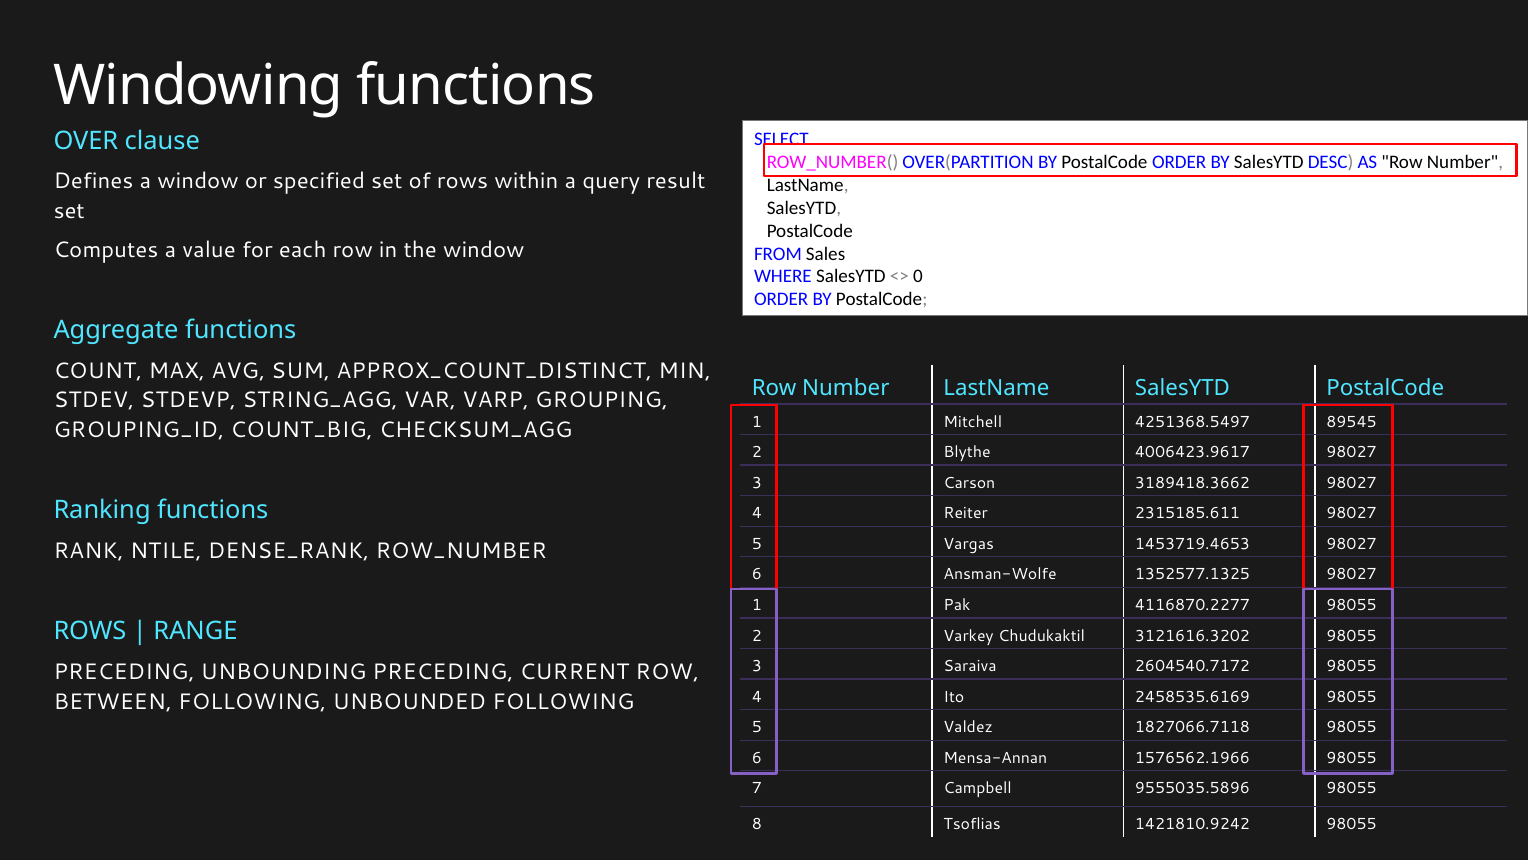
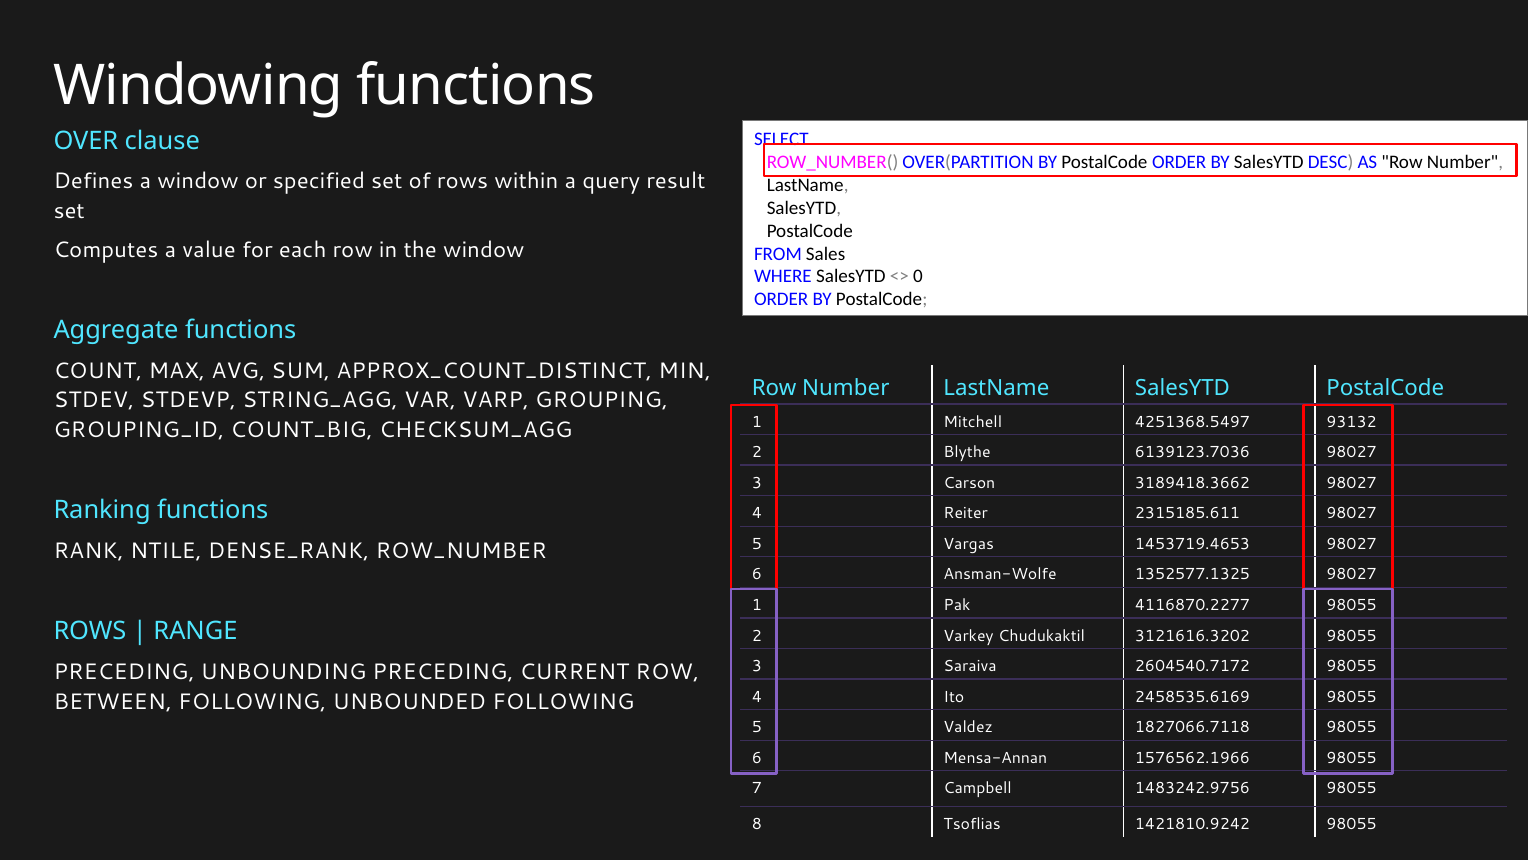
89545: 89545 -> 93132 (1352, 422)
4006423.9617: 4006423.9617 -> 6139123.7036 (1192, 452)
9555035.5896: 9555035.5896 -> 1483242.9756 (1192, 788)
